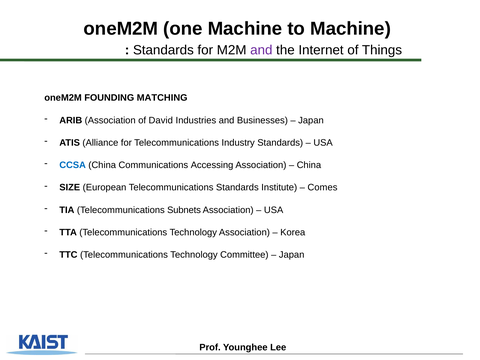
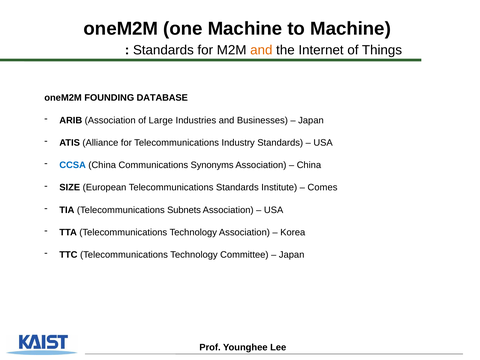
and colour: purple -> orange (261, 50)
MATCHING: MATCHING -> DATABASE (162, 98)
David: David -> Large (161, 120)
Accessing: Accessing -> Synonyms (212, 165)
